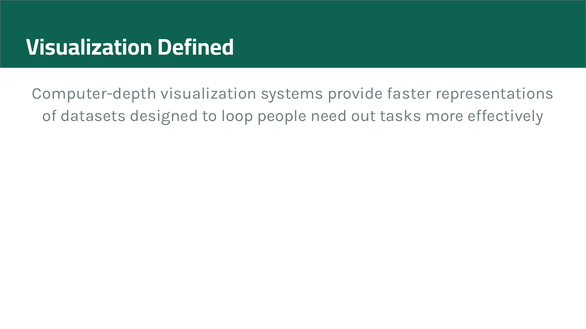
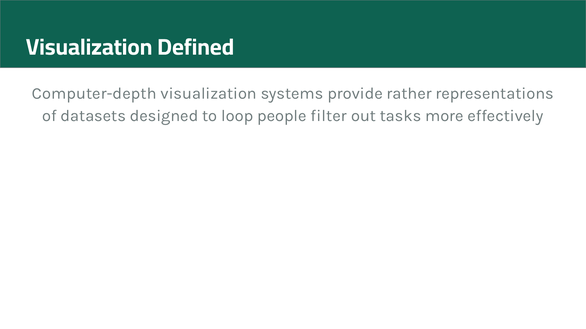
faster: faster -> rather (409, 94)
need: need -> filter (329, 116)
